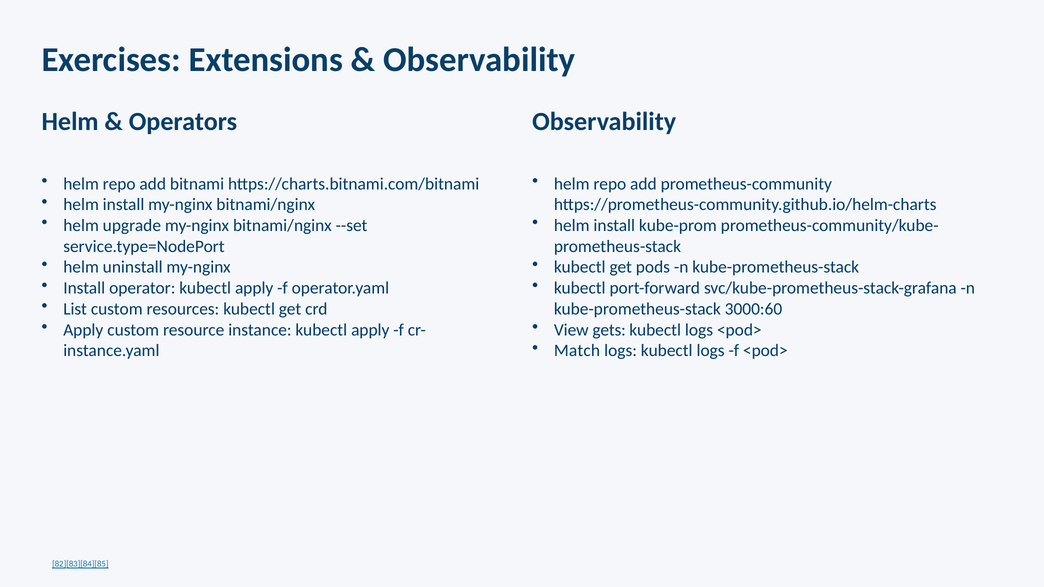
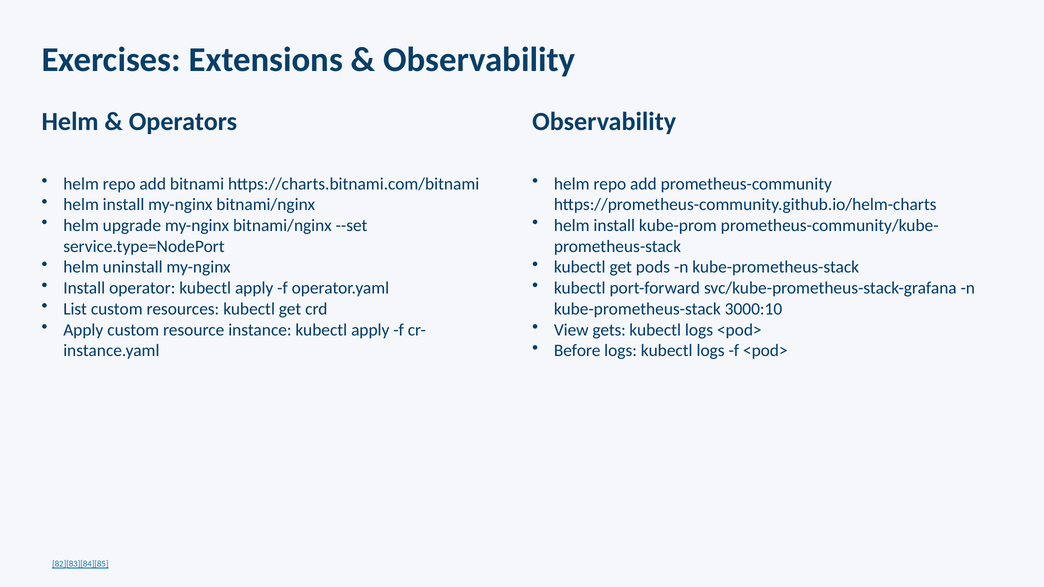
3000:60: 3000:60 -> 3000:10 (753, 309)
Match: Match -> Before (577, 351)
